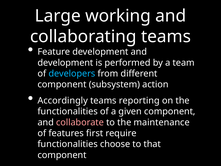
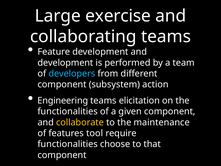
working: working -> exercise (118, 16)
Accordingly: Accordingly -> Engineering (63, 100)
reporting: reporting -> elicitation (139, 100)
collaborate colour: pink -> yellow (80, 122)
first: first -> tool (95, 133)
